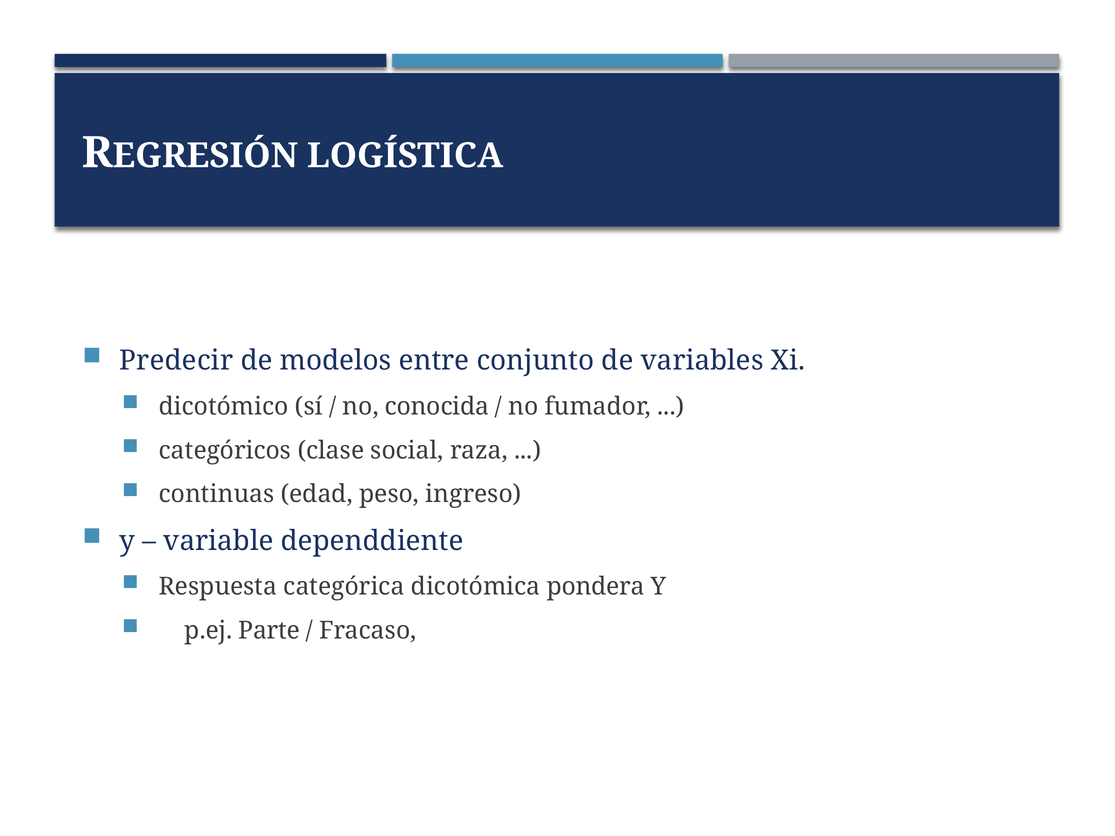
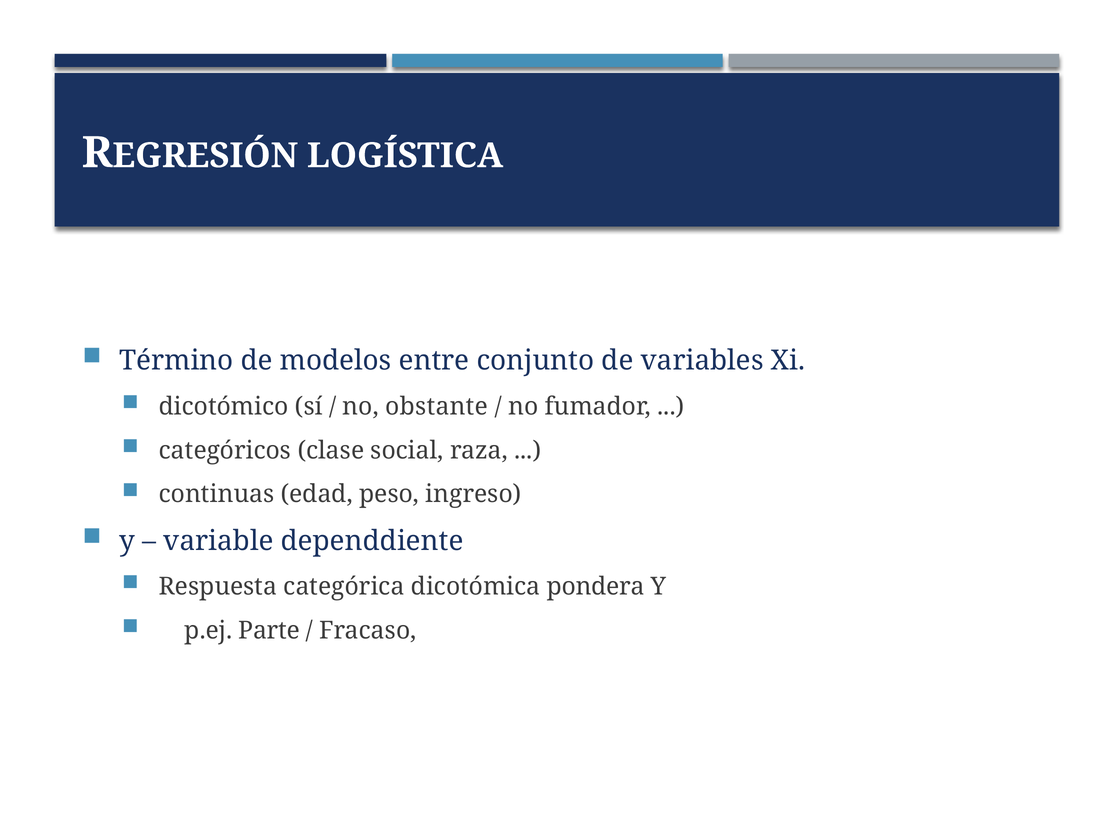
Predecir: Predecir -> Término (176, 361)
conocida: conocida -> obstante (437, 406)
